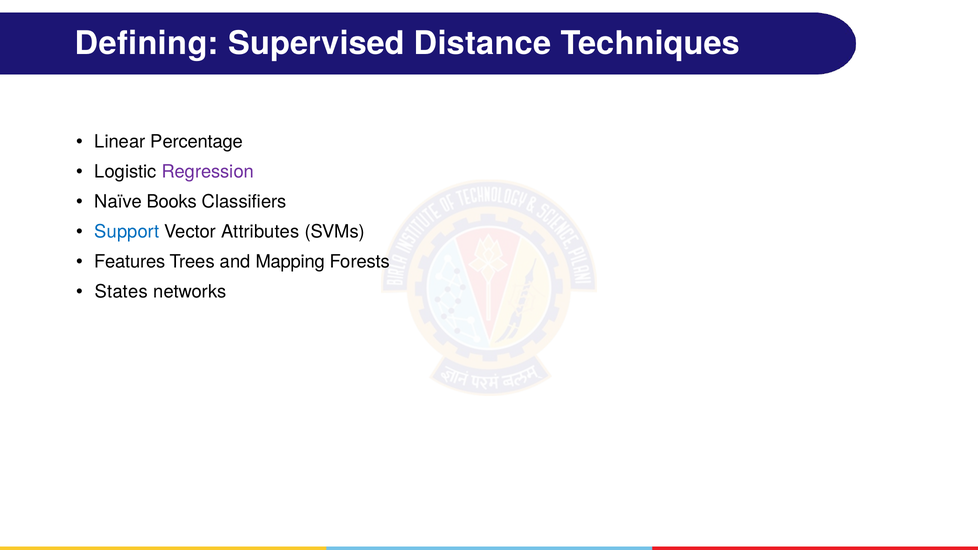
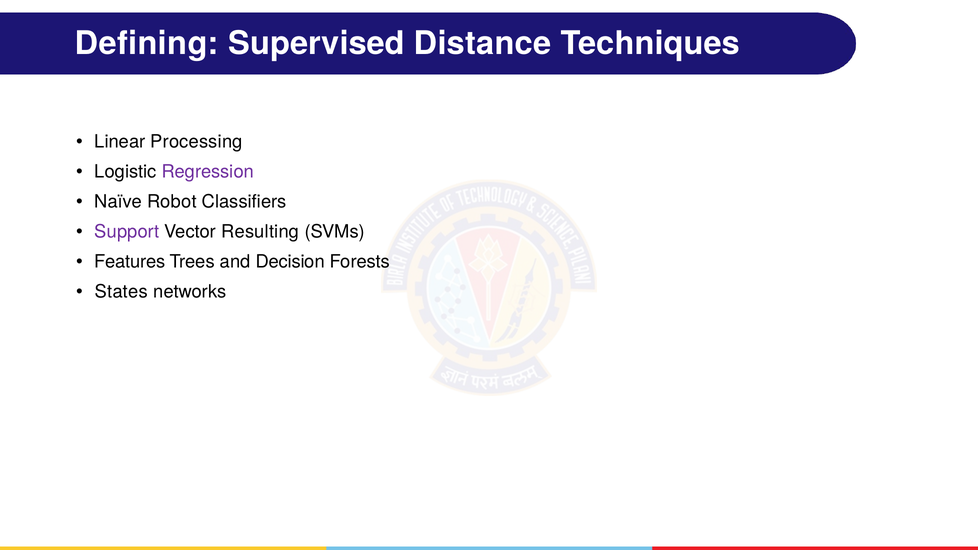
Percentage: Percentage -> Processing (197, 142)
Books: Books -> Robot (172, 202)
Support colour: blue -> purple (127, 232)
Attributes: Attributes -> Resulting (260, 232)
Mapping: Mapping -> Decision (290, 262)
